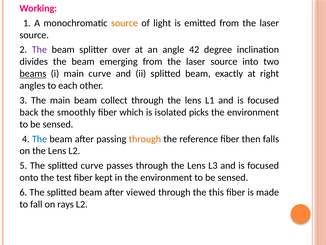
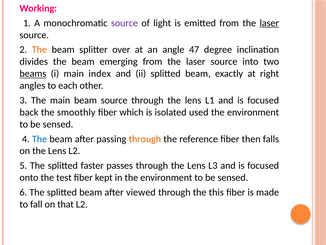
source colour: orange -> purple (125, 23)
laser underline: none -> present (269, 23)
The colour: purple -> orange (39, 50)
42: 42 -> 47 (194, 50)
main curve: curve -> index (100, 73)
beam collect: collect -> source (114, 100)
picks: picks -> used (199, 112)
splitted curve: curve -> faster (92, 165)
rays: rays -> that (66, 204)
